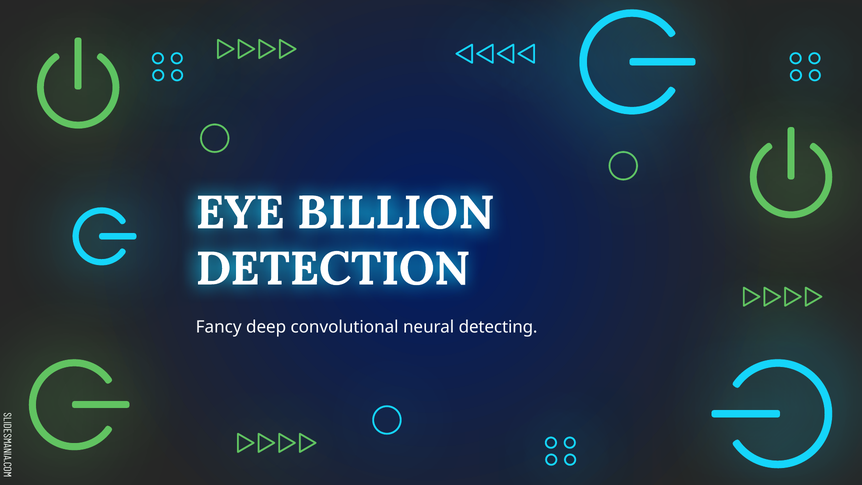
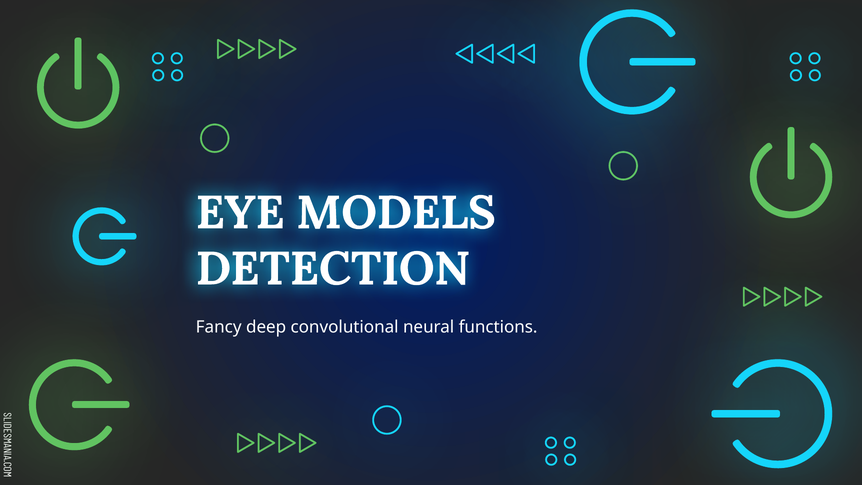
BILLION: BILLION -> MODELS (396, 213)
detecting: detecting -> functions (498, 327)
